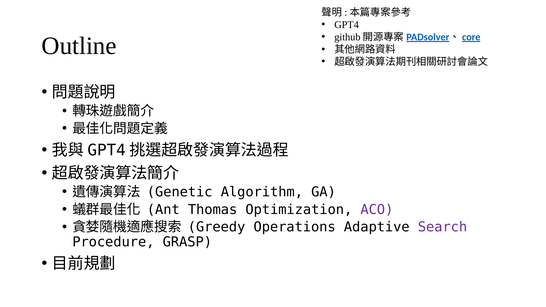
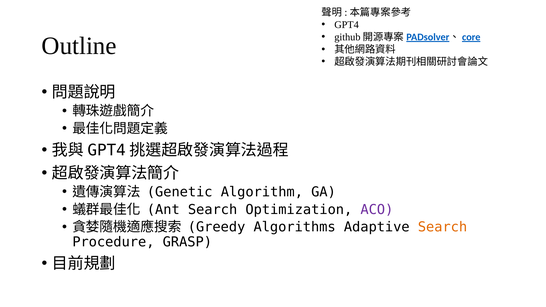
Ant Thomas: Thomas -> Search (213, 210)
Operations: Operations -> Algorithms (295, 227)
Search colour: purple -> orange (443, 227)
